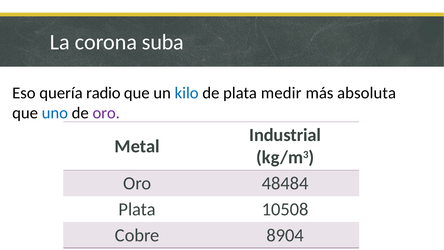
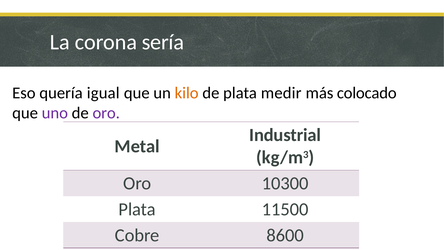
suba: suba -> sería (163, 42)
radio: radio -> igual (103, 93)
kilo colour: blue -> orange (187, 93)
absoluta: absoluta -> colocado (367, 93)
uno colour: blue -> purple (55, 113)
48484: 48484 -> 10300 (285, 183)
10508: 10508 -> 11500 (285, 209)
8904: 8904 -> 8600 (285, 235)
